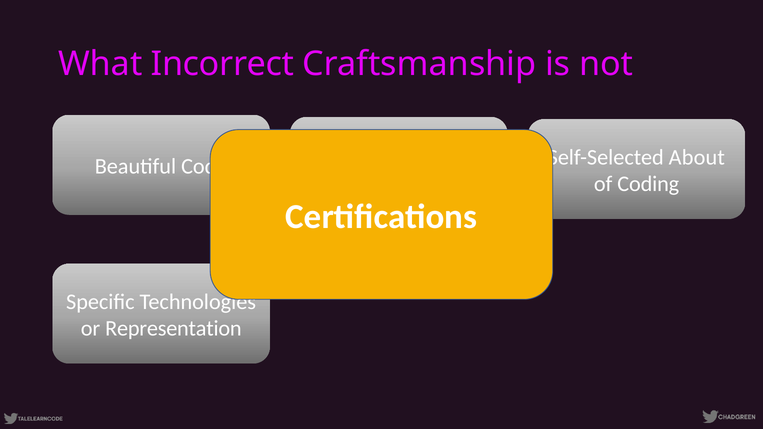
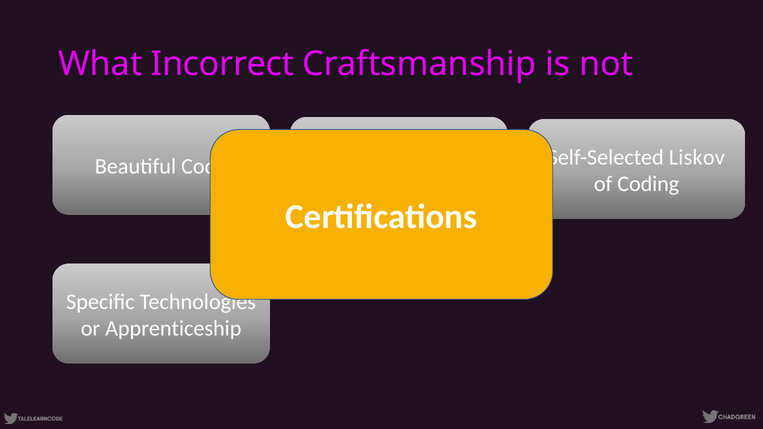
About: About -> Liskov (697, 157)
Representation: Representation -> Apprenticeship (173, 329)
